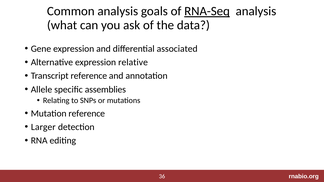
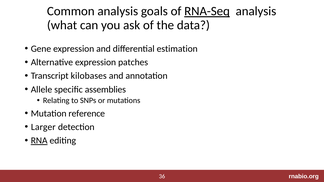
associated: associated -> estimation (177, 49)
relative: relative -> patches (133, 62)
Transcript reference: reference -> kilobases (89, 76)
RNA underline: none -> present (39, 141)
